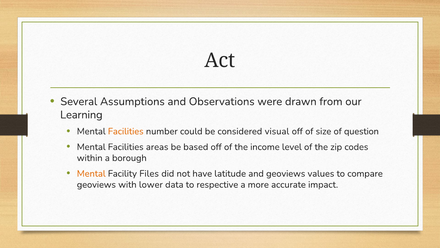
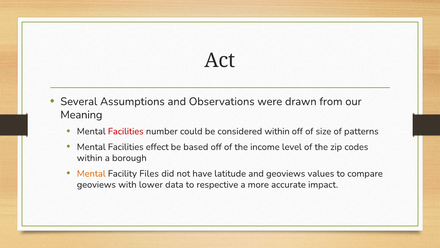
Learning: Learning -> Meaning (81, 115)
Facilities colour: orange -> red (126, 131)
considered visual: visual -> within (277, 131)
question: question -> patterns (361, 131)
areas: areas -> effect (157, 147)
